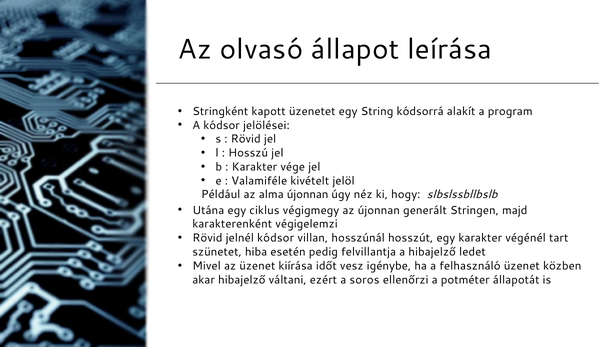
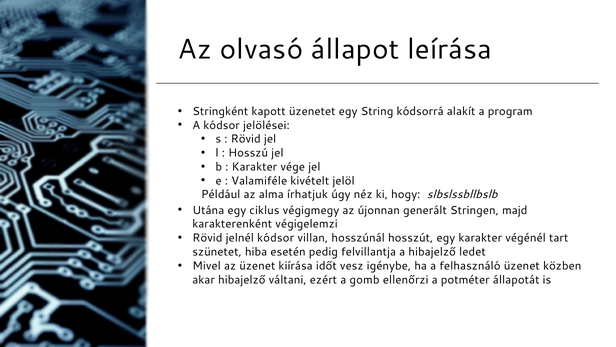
alma újonnan: újonnan -> írhatjuk (308, 194)
soros: soros -> gomb (365, 279)
